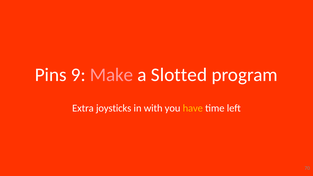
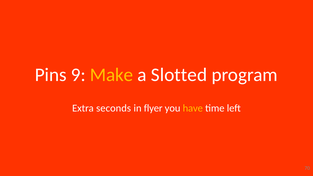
Make colour: pink -> yellow (112, 75)
joysticks: joysticks -> seconds (114, 108)
with: with -> flyer (153, 108)
